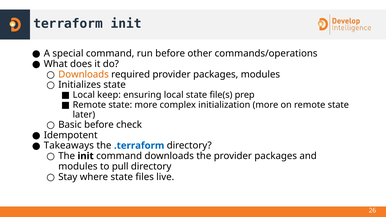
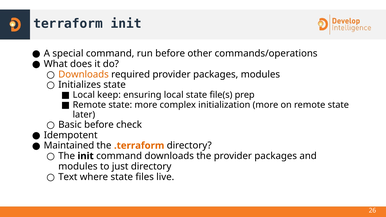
Takeaways: Takeaways -> Maintained (69, 146)
.terraform colour: blue -> orange (139, 146)
pull: pull -> just (120, 167)
Stay: Stay -> Text (68, 177)
